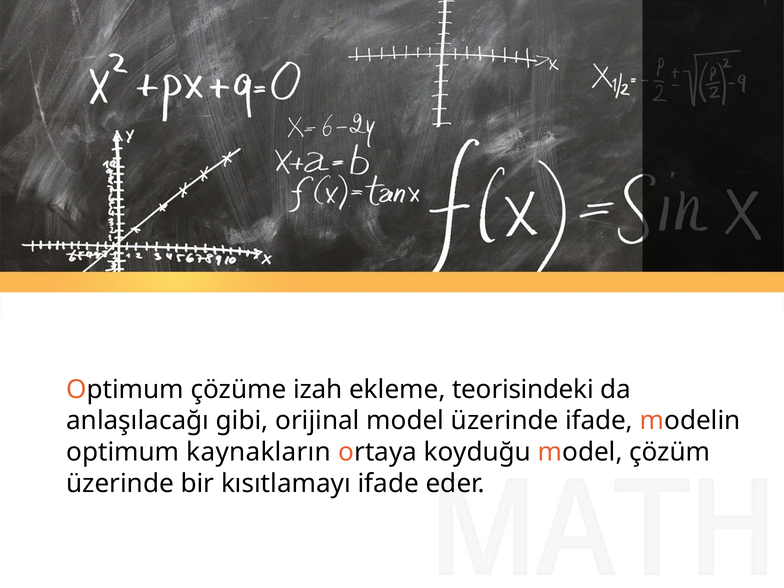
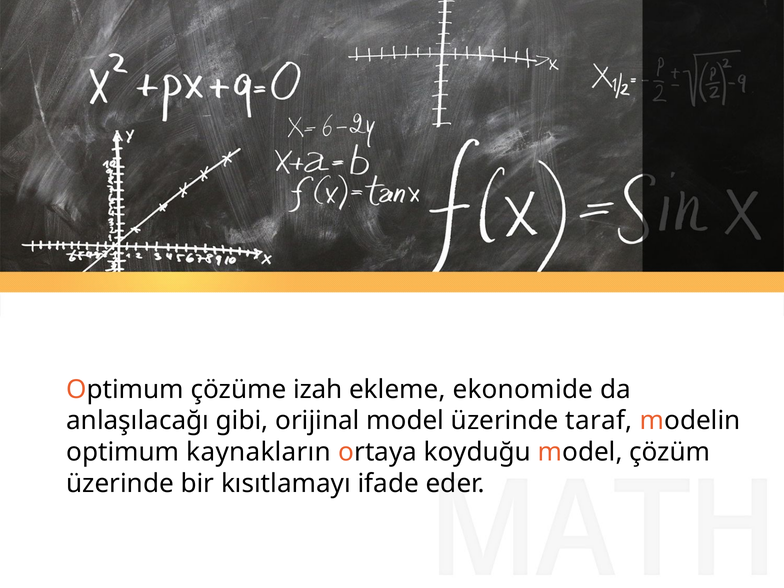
teorisindeki: teorisindeki -> ekonomide (523, 389)
üzerinde ifade: ifade -> taraf (599, 421)
